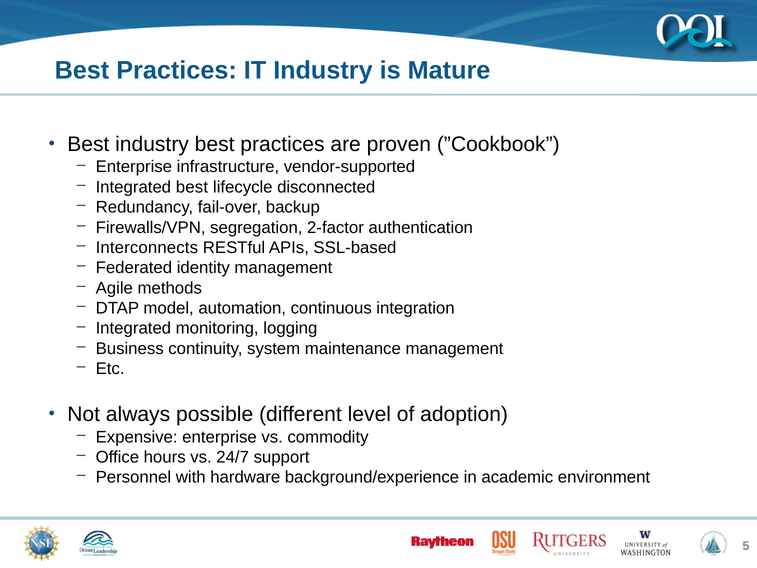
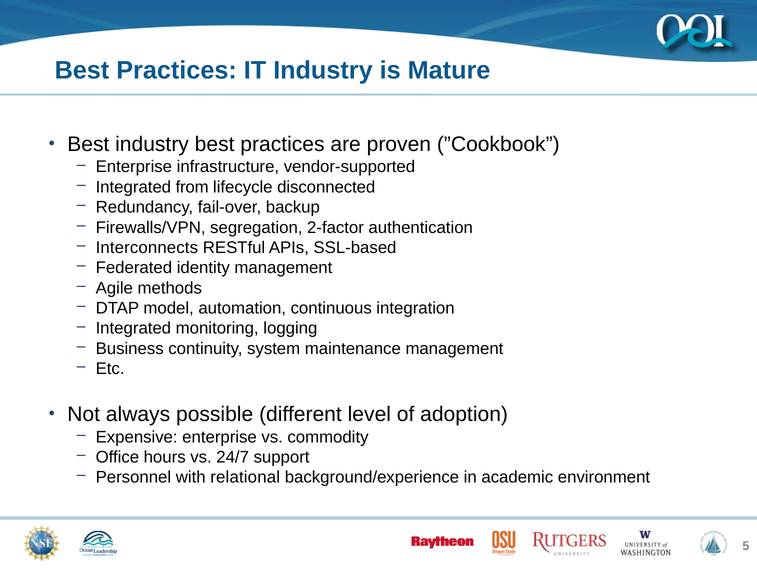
Integrated best: best -> from (192, 187)
hardware: hardware -> relational (245, 477)
